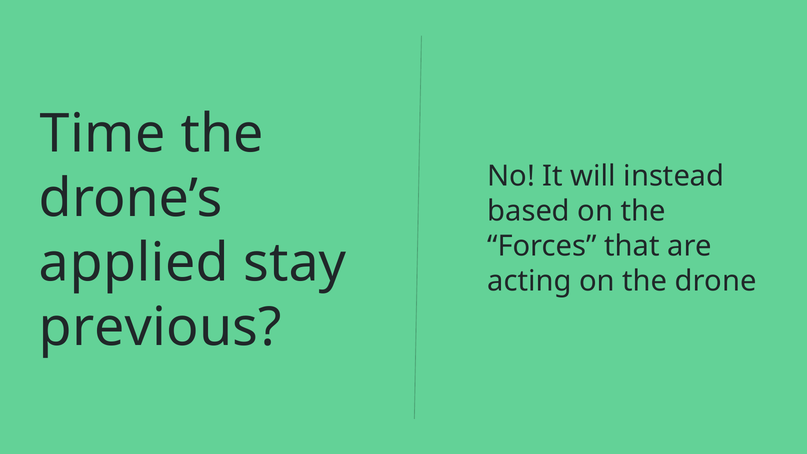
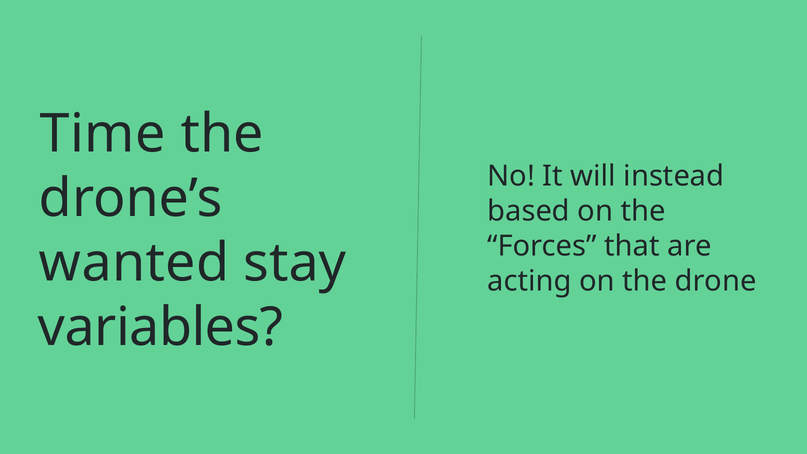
applied: applied -> wanted (134, 263)
previous: previous -> variables (161, 328)
